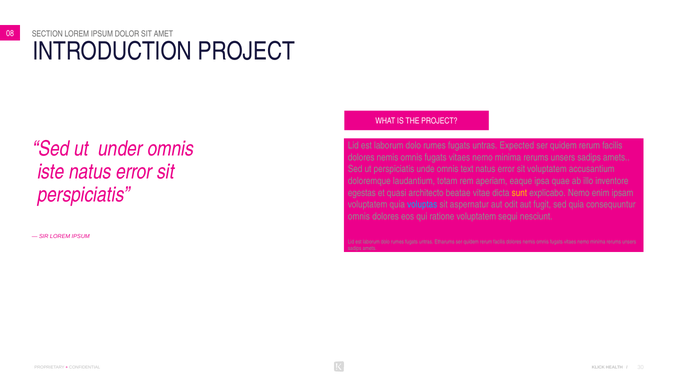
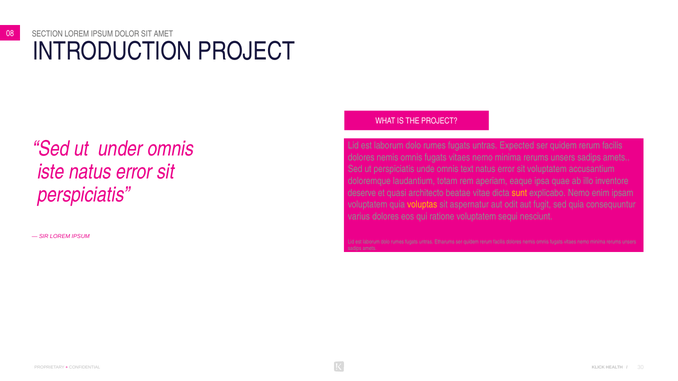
egestas: egestas -> deserve (362, 193)
voluptas colour: light blue -> yellow (422, 205)
omnis: omnis -> varius (359, 217)
